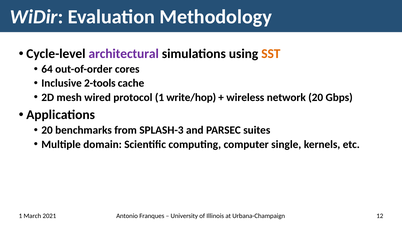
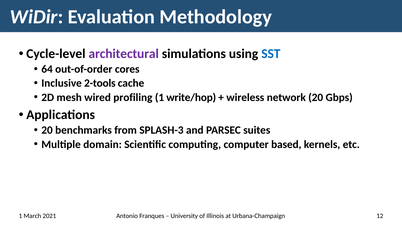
SST colour: orange -> blue (271, 54)
protocol: protocol -> profiling (133, 97)
single: single -> based (286, 144)
